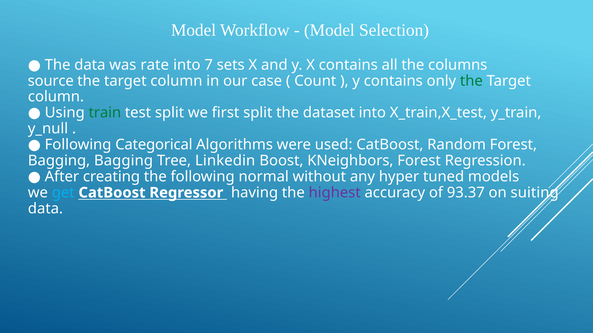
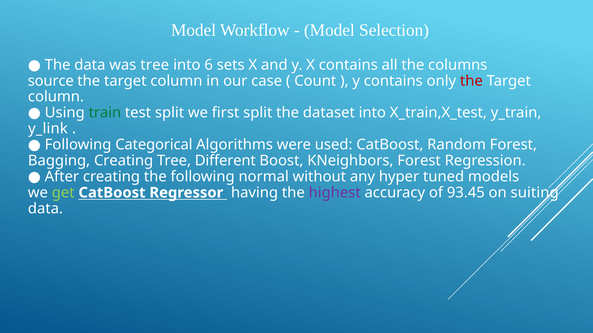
was rate: rate -> tree (155, 65)
7: 7 -> 6 (209, 65)
the colour: green -> red (471, 81)
y_null: y_null -> y_link (48, 129)
Bagging Bagging: Bagging -> Creating (124, 161)
Linkedin: Linkedin -> Different (225, 161)
get colour: light blue -> light green (63, 193)
93.37: 93.37 -> 93.45 (466, 193)
